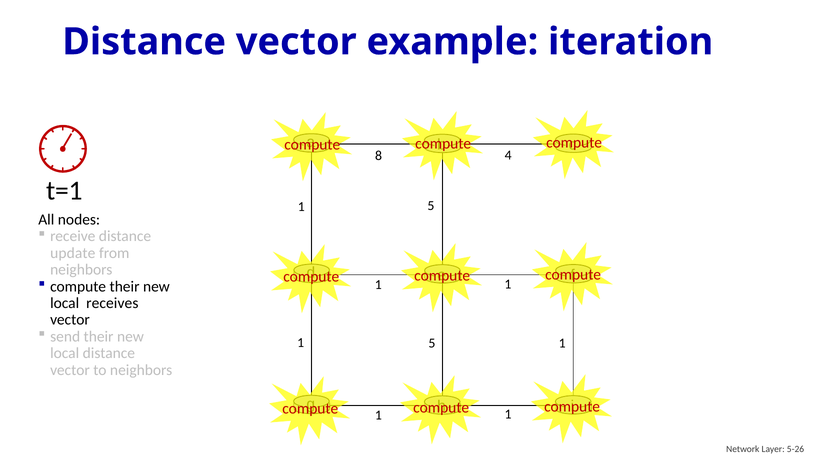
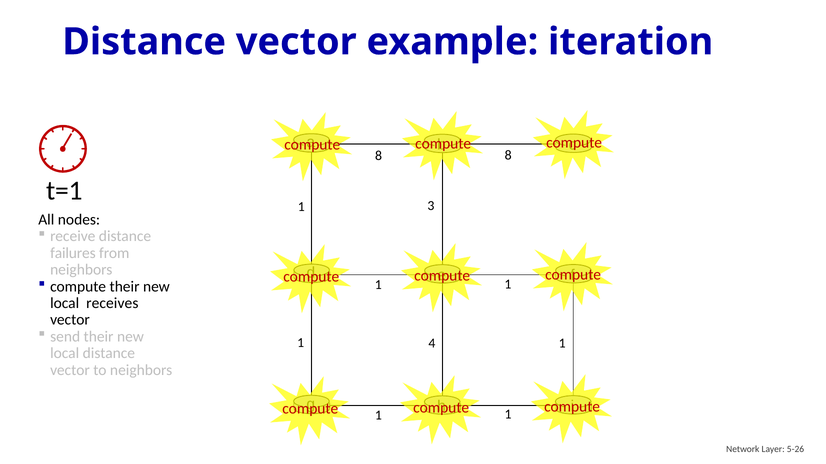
8 4: 4 -> 8 (508, 156)
5: 5 -> 3 (431, 206)
update: update -> failures (73, 253)
5: 5 -> 4 (432, 343)
